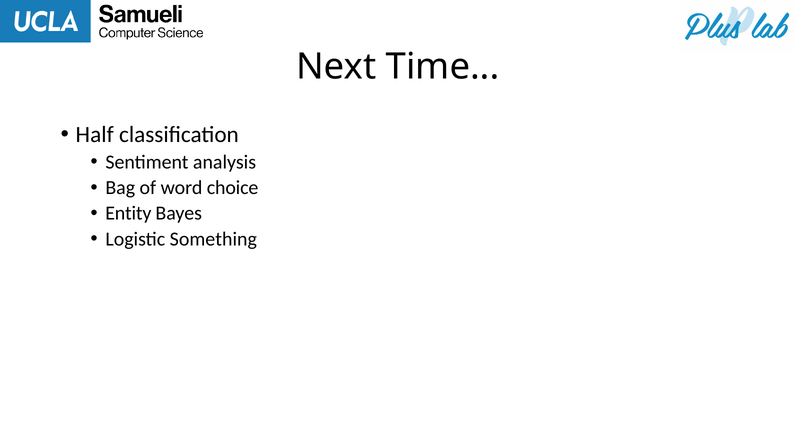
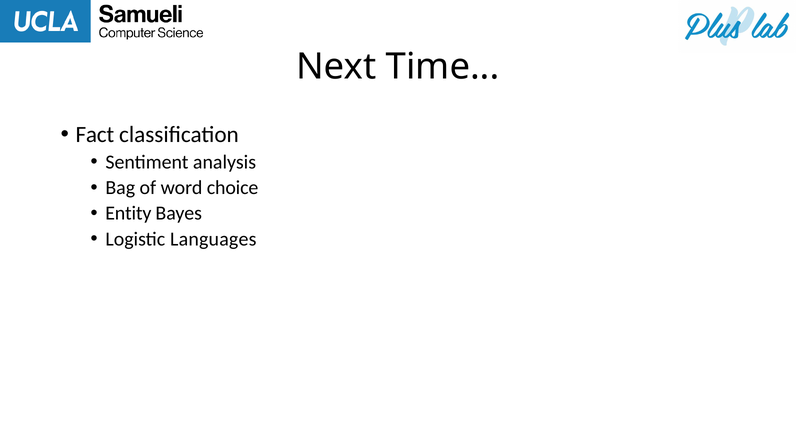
Half: Half -> Fact (95, 135)
Something: Something -> Languages (213, 239)
